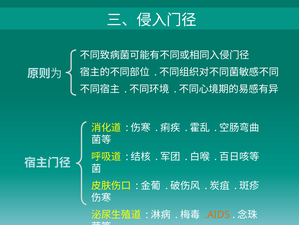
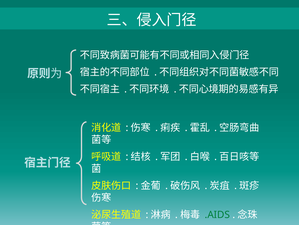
.AIDS colour: orange -> green (217, 214)
